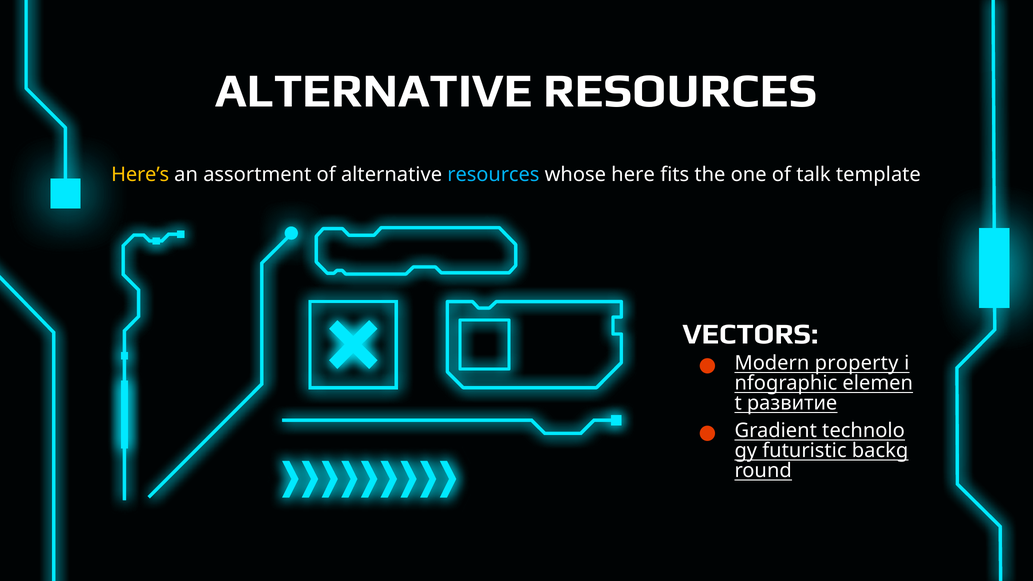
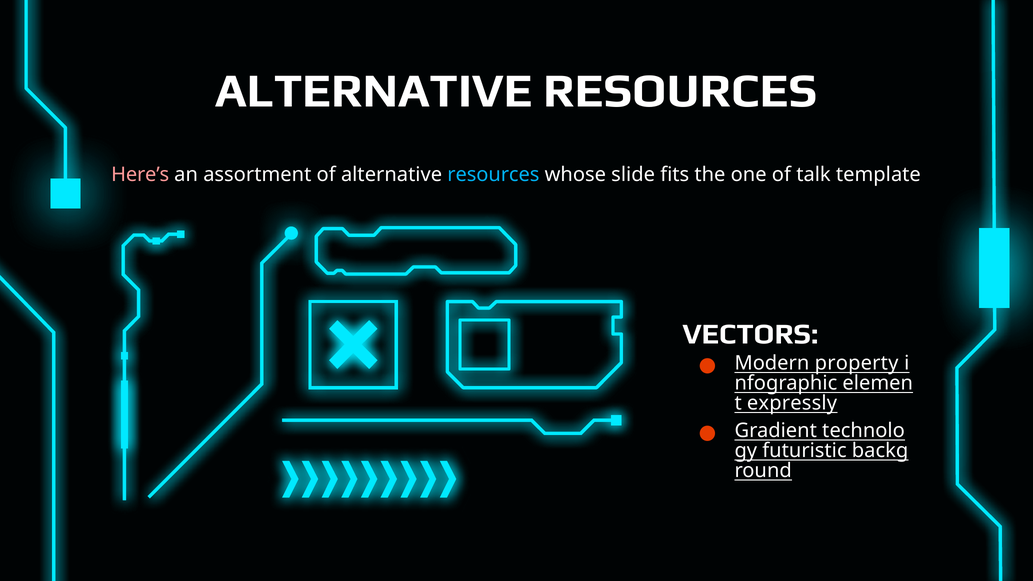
Here’s colour: yellow -> pink (140, 175)
here: here -> slide (633, 175)
развитие: развитие -> expressly (792, 403)
